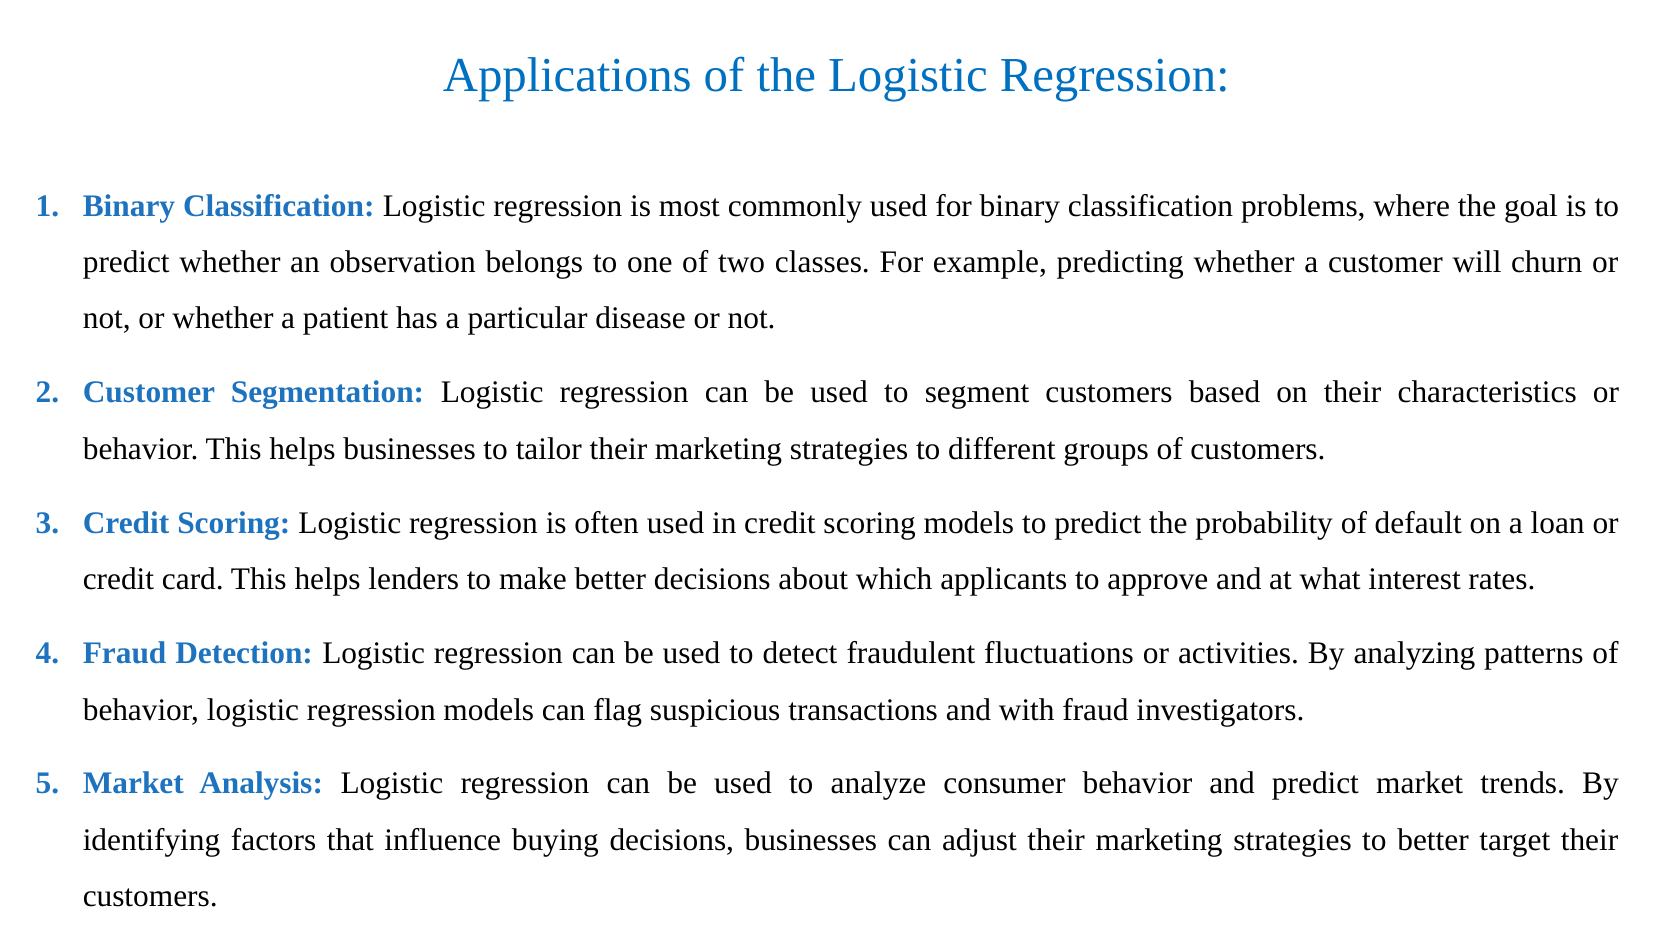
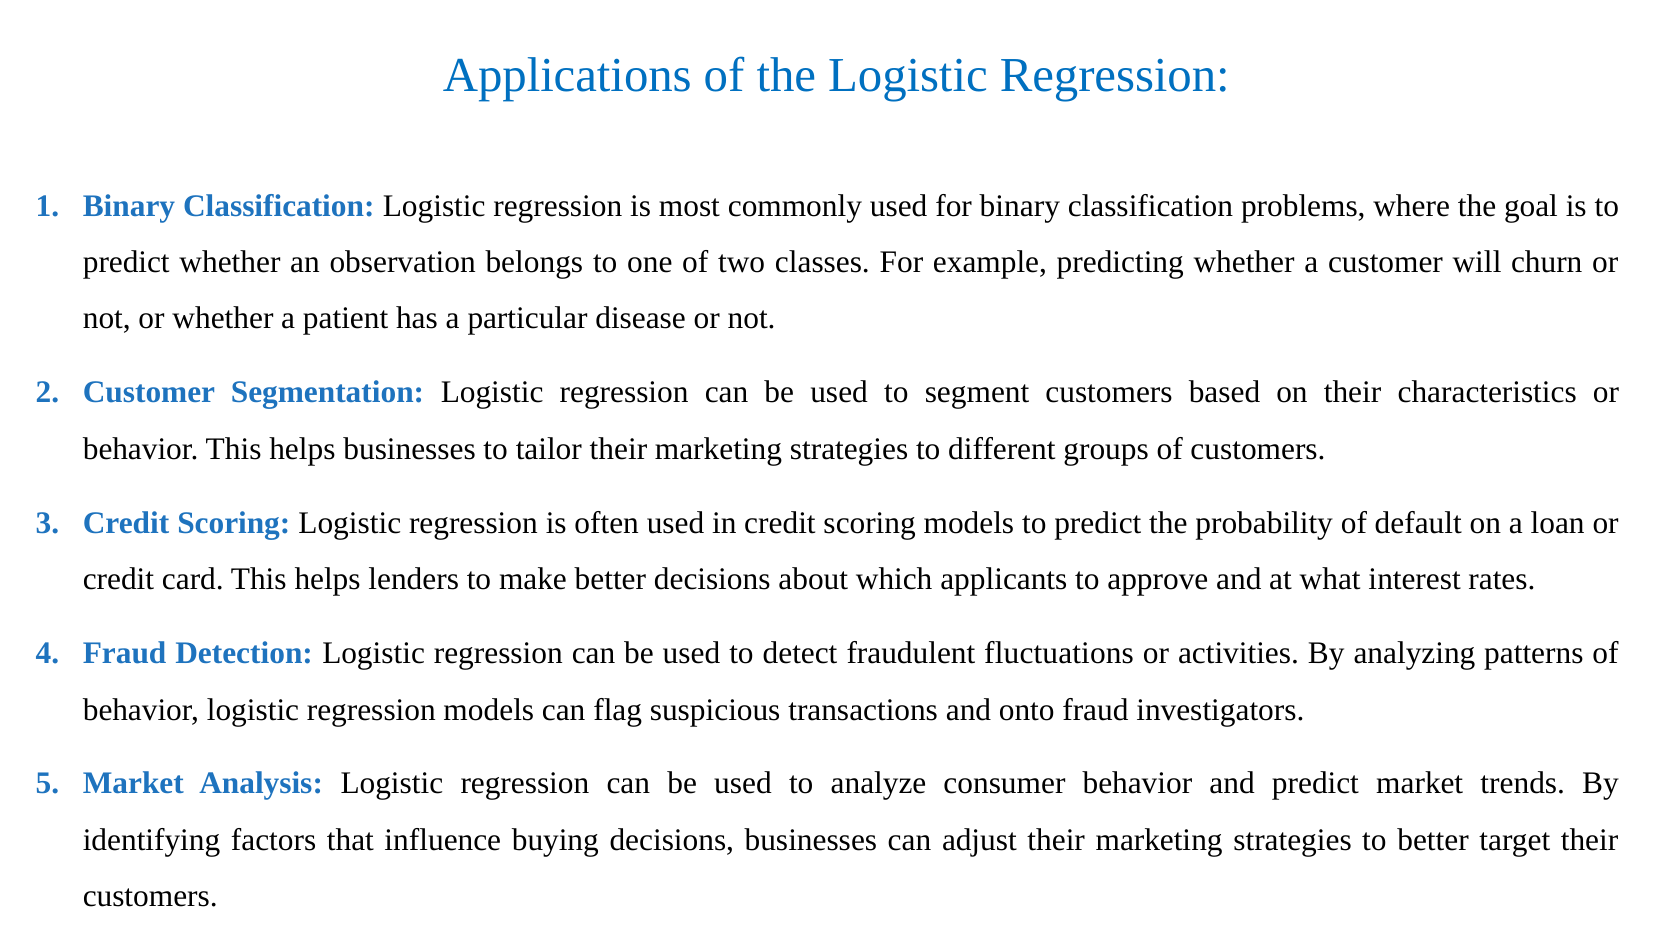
with: with -> onto (1027, 710)
